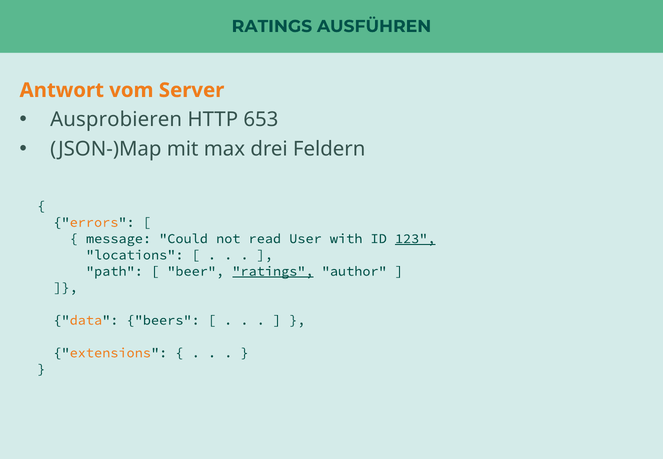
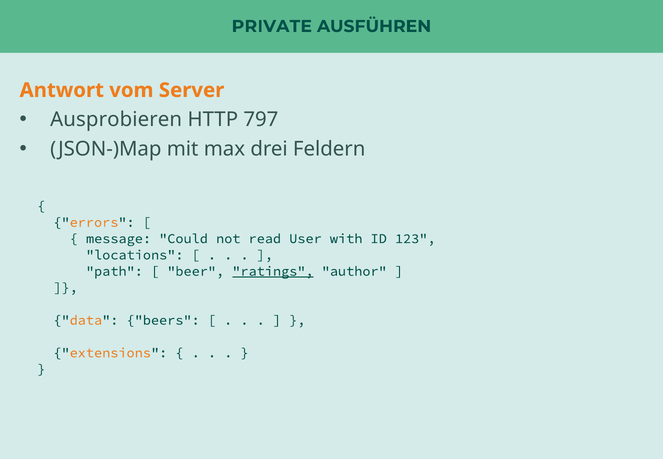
RATINGS: RATINGS -> PRIVATE (272, 26)
653: 653 -> 797 (261, 120)
123 underline: present -> none (415, 239)
